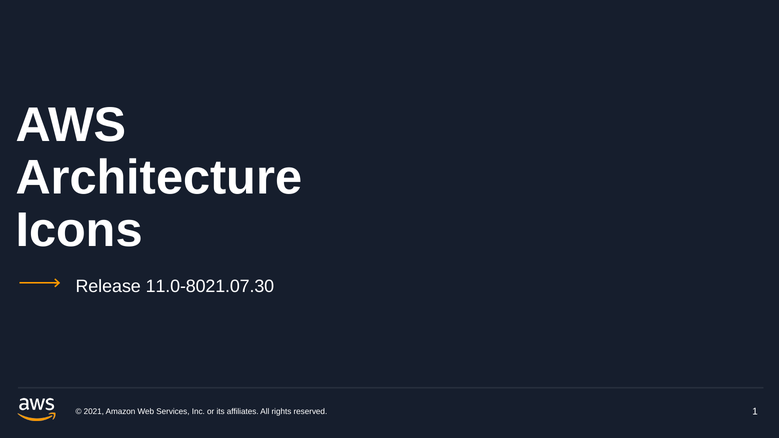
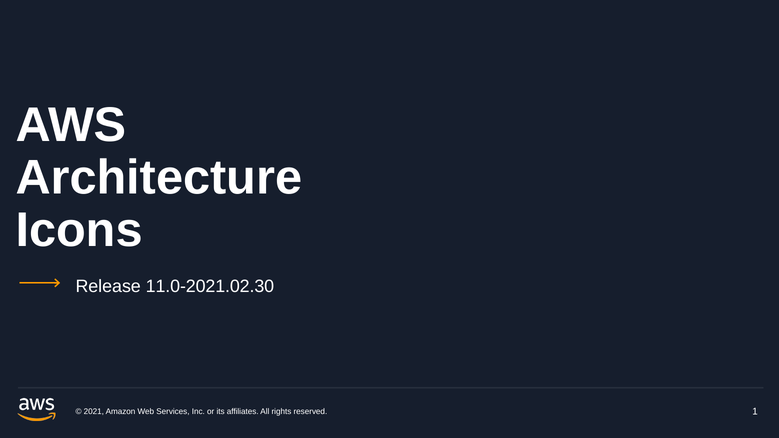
11.0-8021.07.30: 11.0-8021.07.30 -> 11.0-2021.02.30 (210, 287)
